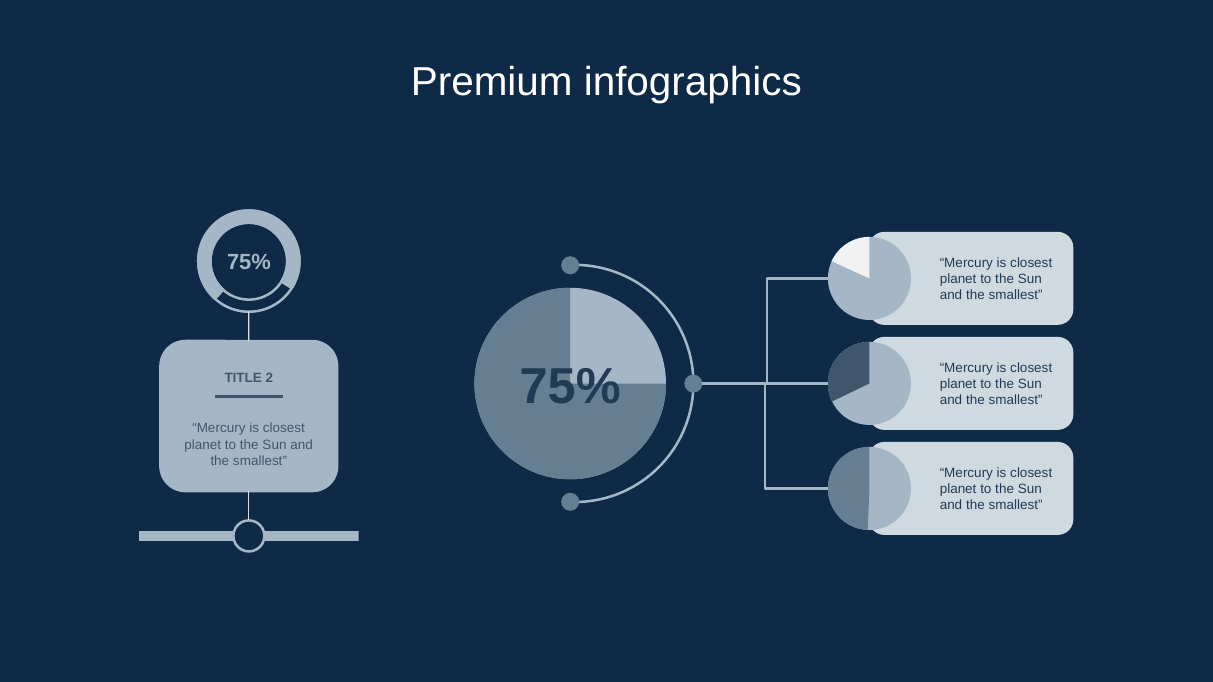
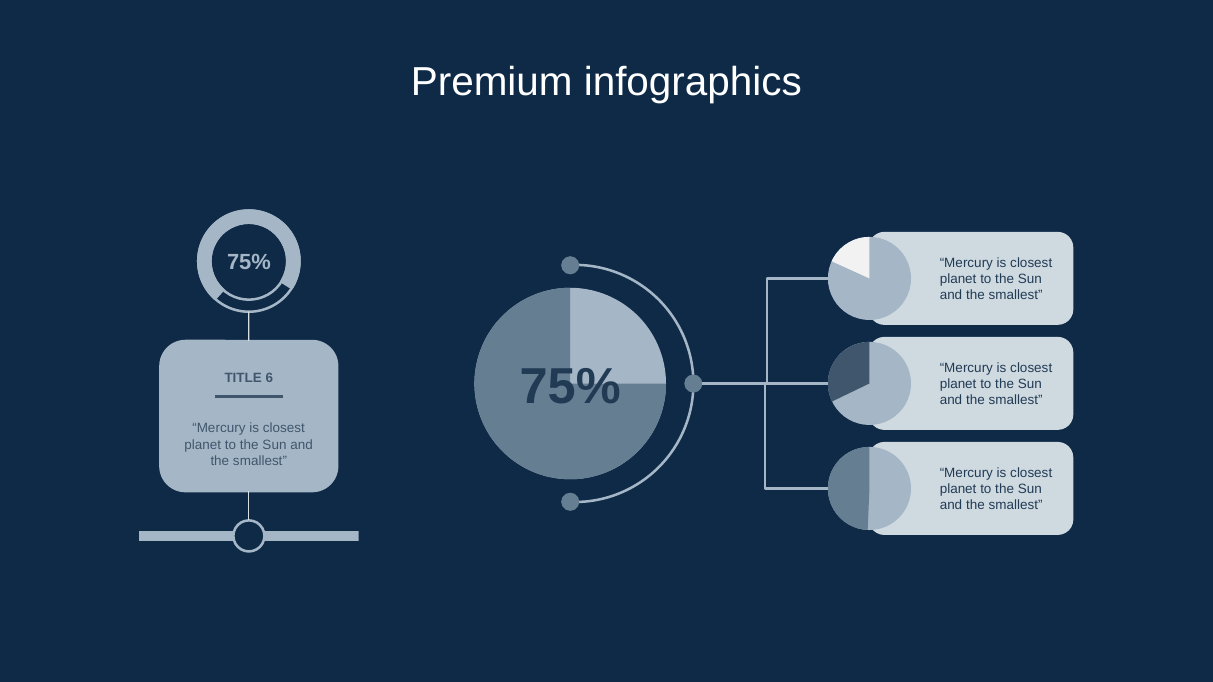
2: 2 -> 6 (269, 379)
